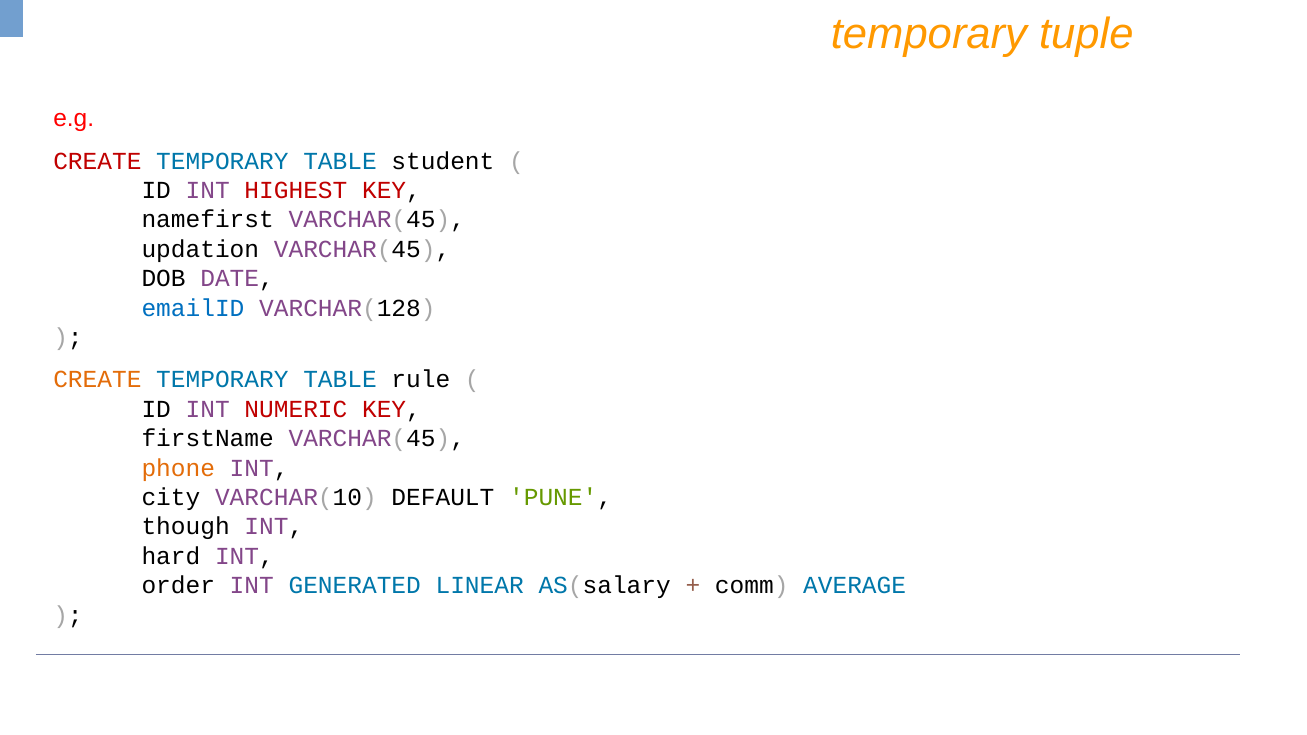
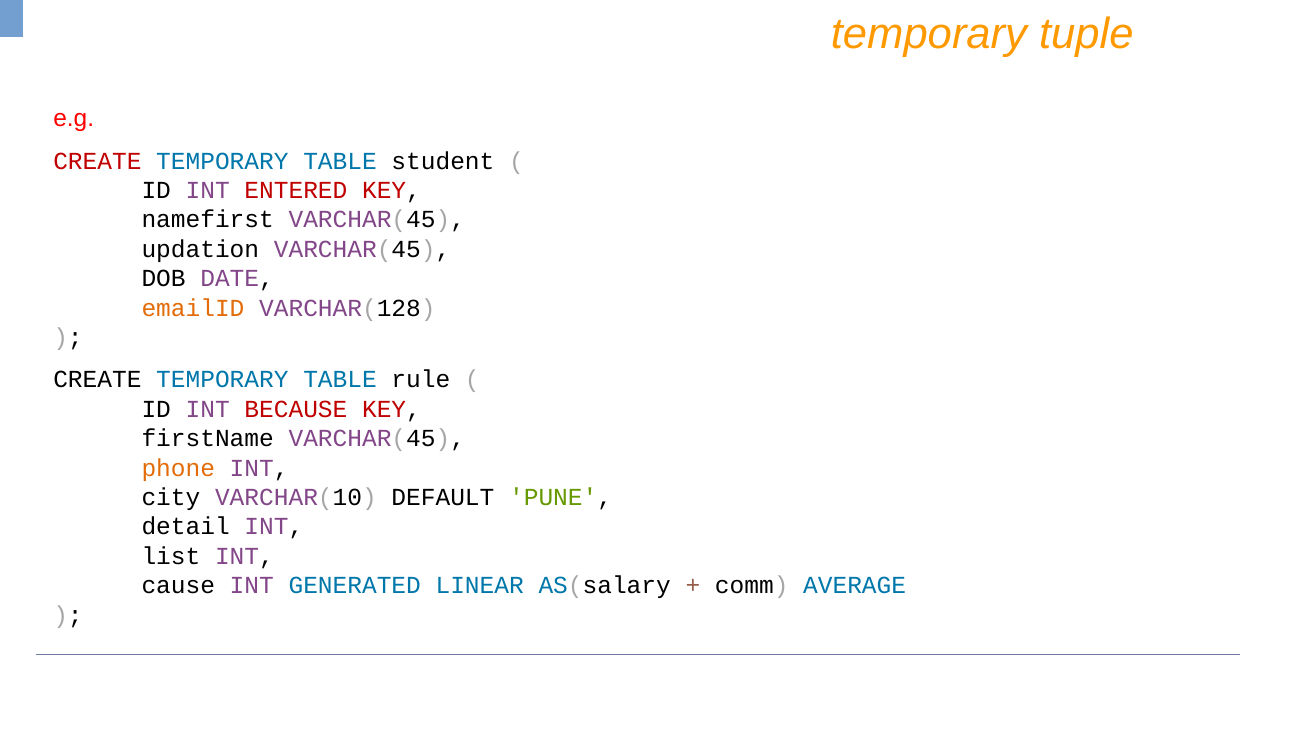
HIGHEST: HIGHEST -> ENTERED (296, 190)
emailID colour: blue -> orange (193, 308)
CREATE colour: orange -> black (97, 380)
NUMERIC: NUMERIC -> BECAUSE (296, 409)
though: though -> detail (186, 527)
hard: hard -> list (171, 556)
order: order -> cause (178, 586)
